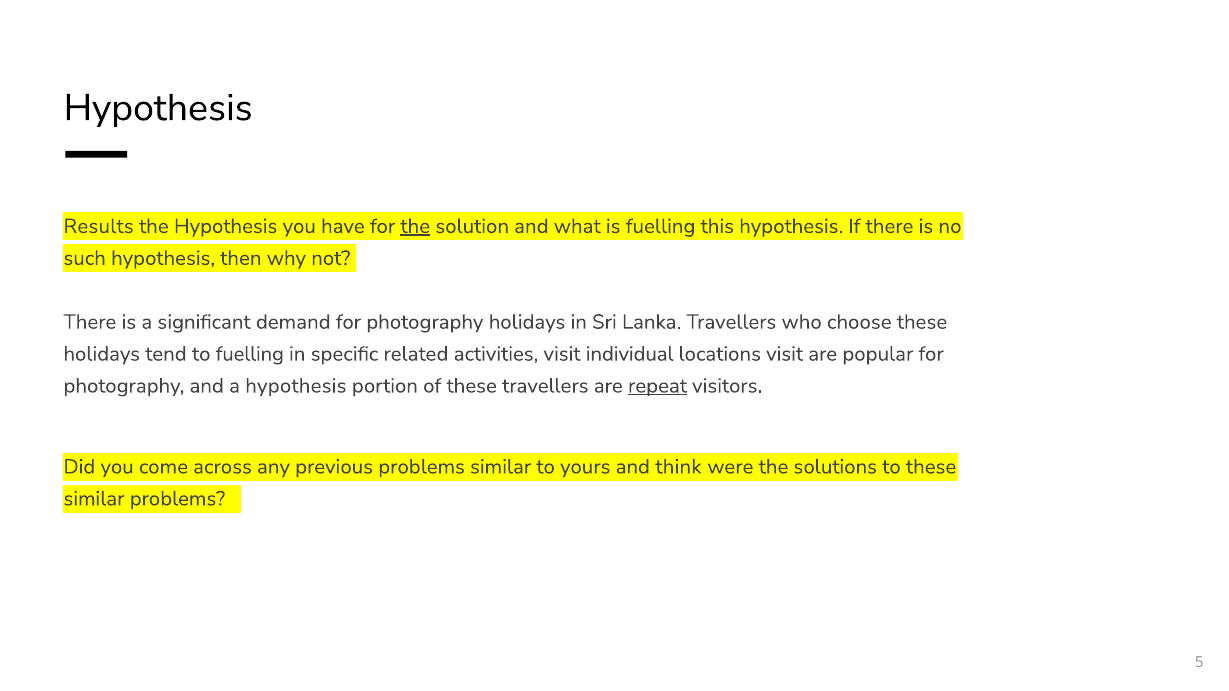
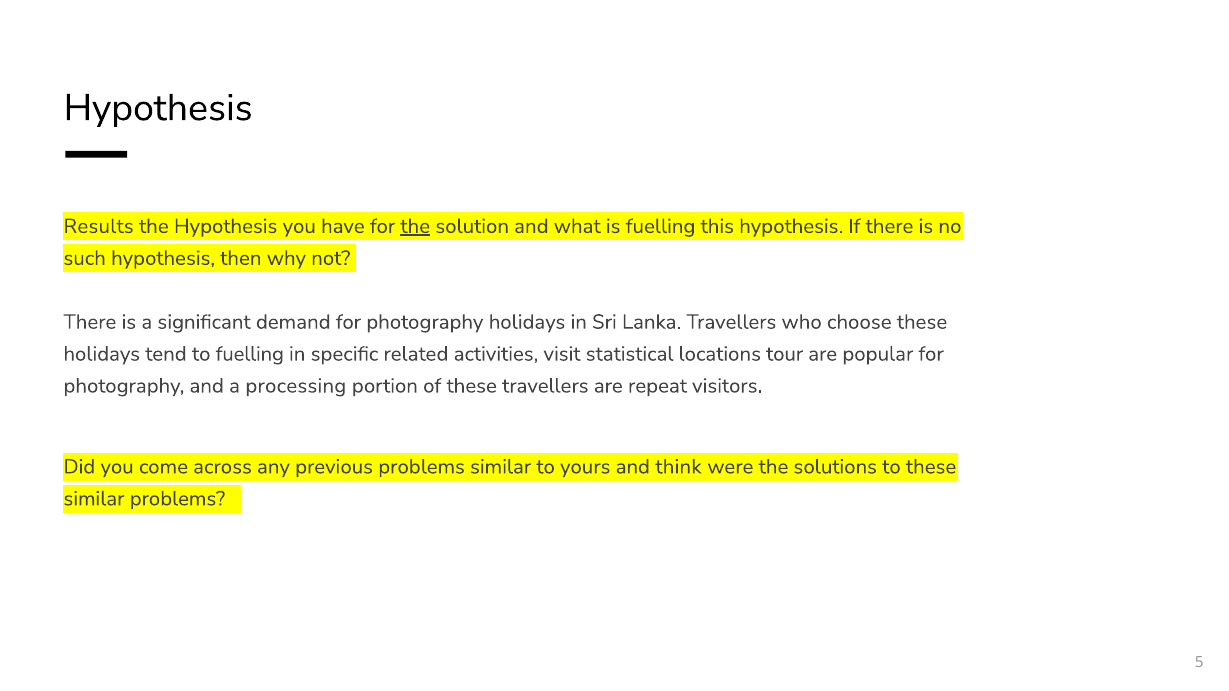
individual: individual -> statistical (630, 354)
locations visit: visit -> tour (785, 354)
a hypothesis: hypothesis -> processing (296, 386)
repeat underline: present -> none (657, 386)
